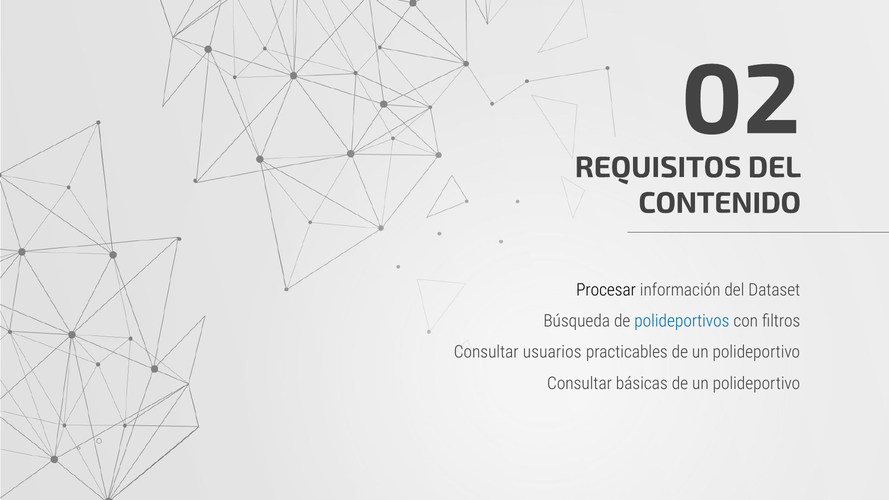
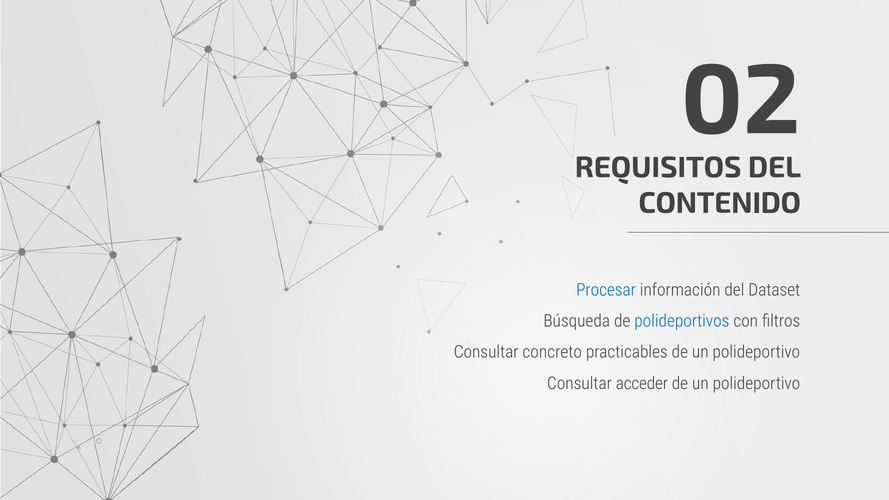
Procesar colour: black -> blue (606, 290)
usuarios: usuarios -> concreto (552, 352)
básicas: básicas -> acceder (642, 383)
